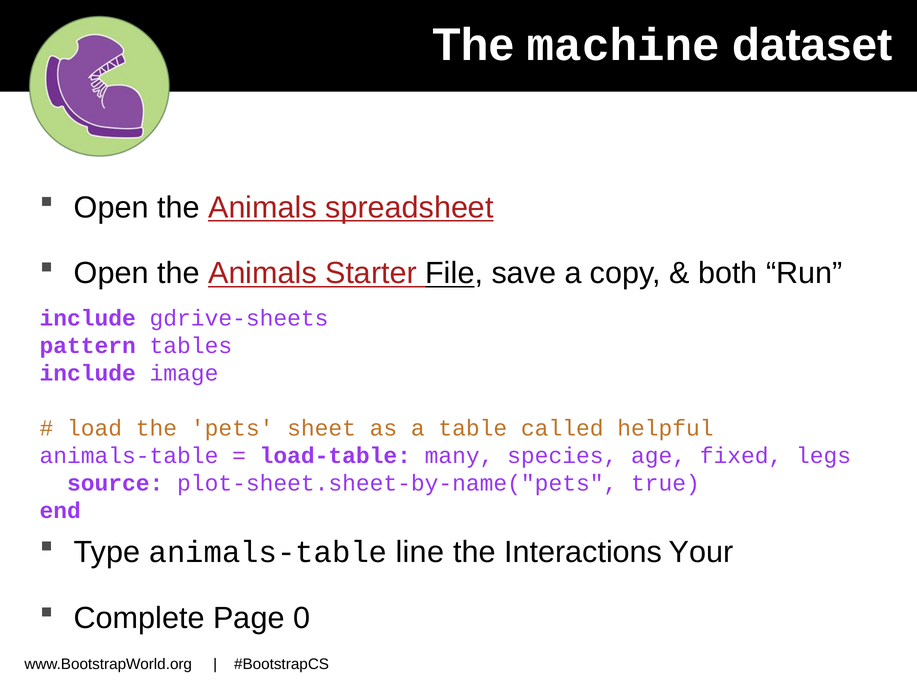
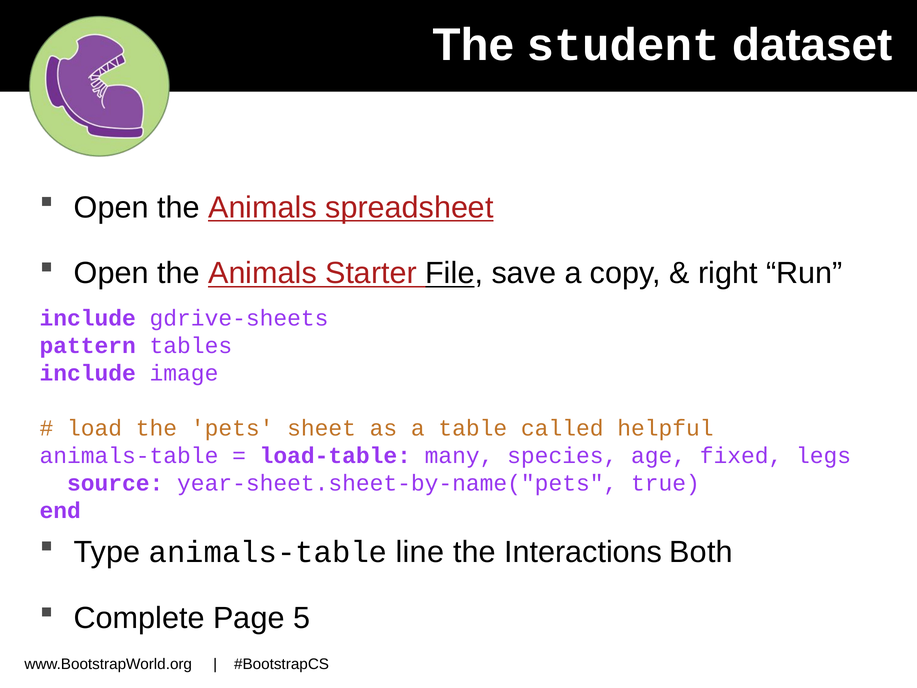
machine: machine -> student (623, 45)
both: both -> right (728, 273)
plot-sheet.sheet-by-name("pets: plot-sheet.sheet-by-name("pets -> year-sheet.sheet-by-name("pets (397, 483)
Your: Your -> Both (701, 552)
0: 0 -> 5 (302, 618)
